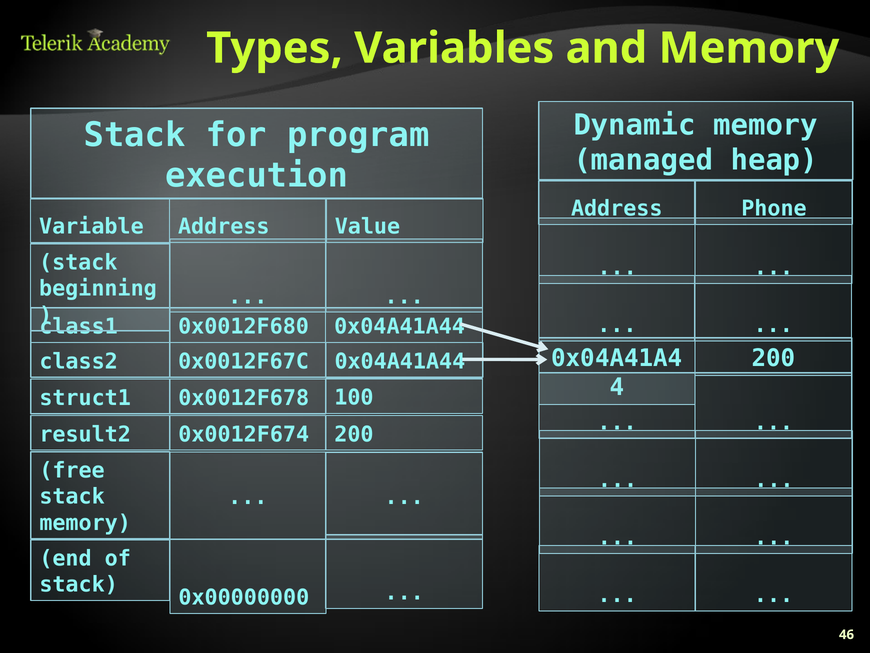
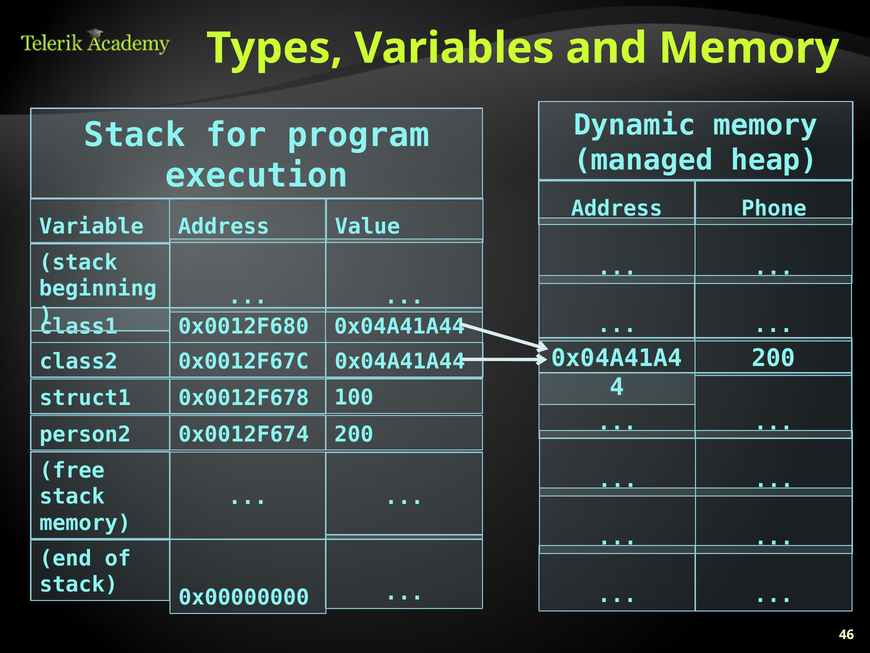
result2: result2 -> person2 (85, 434)
